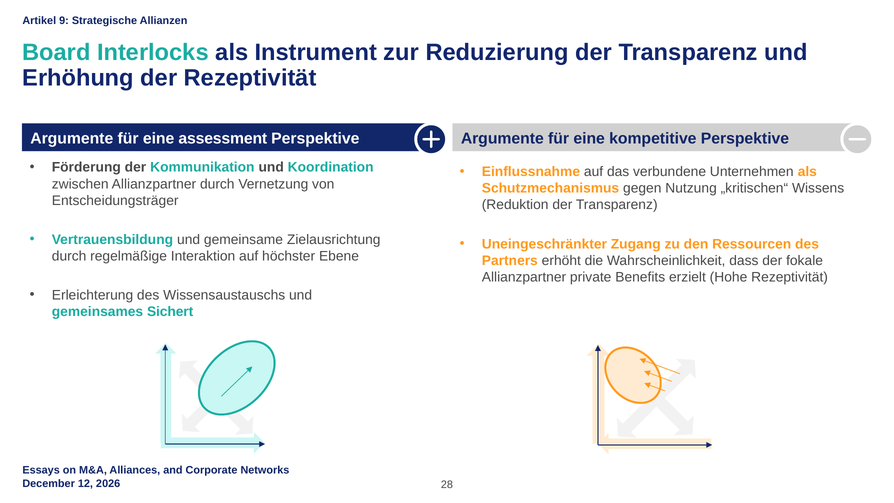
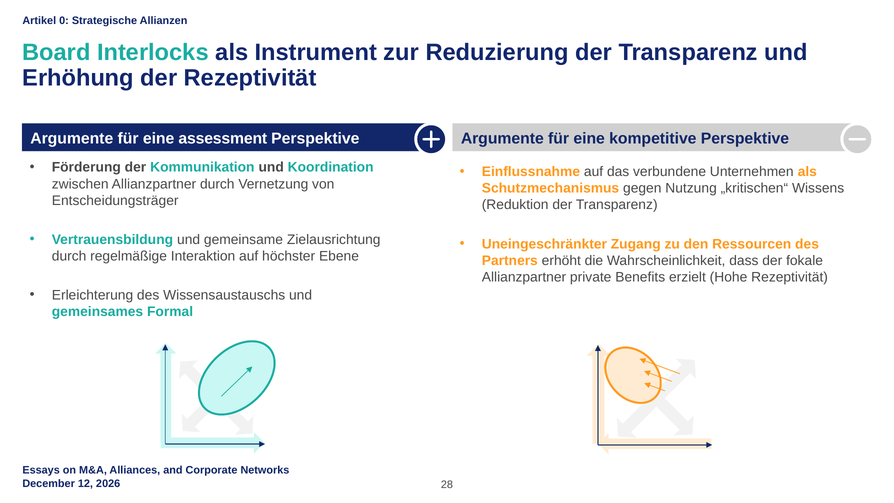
9: 9 -> 0 (64, 20)
Sichert: Sichert -> Formal (170, 312)
